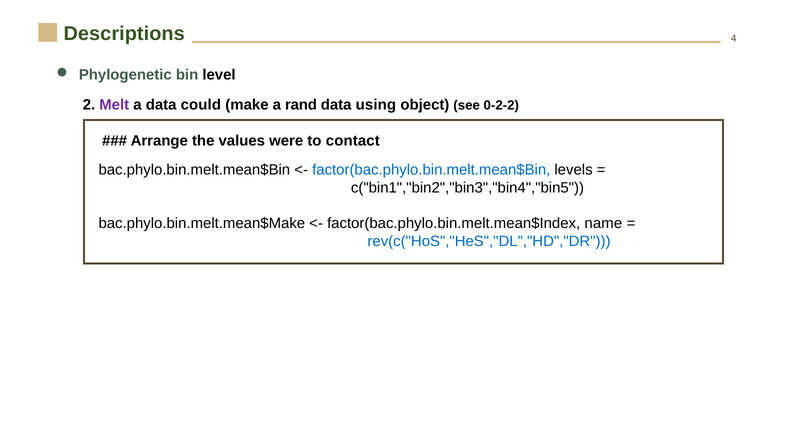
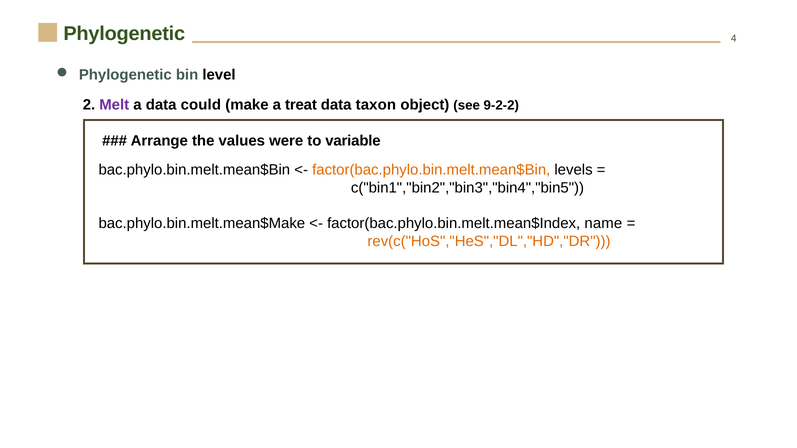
Descriptions: Descriptions -> Phylogenetic (124, 34)
rand: rand -> treat (301, 105)
using: using -> taxon (376, 105)
0-2-2: 0-2-2 -> 9-2-2 (501, 106)
contact: contact -> variable (353, 141)
factor(bac.phylo.bin.melt.mean$Bin colour: blue -> orange (431, 170)
rev(c("HoS","HeS","DL","HD","DR colour: blue -> orange (489, 242)
